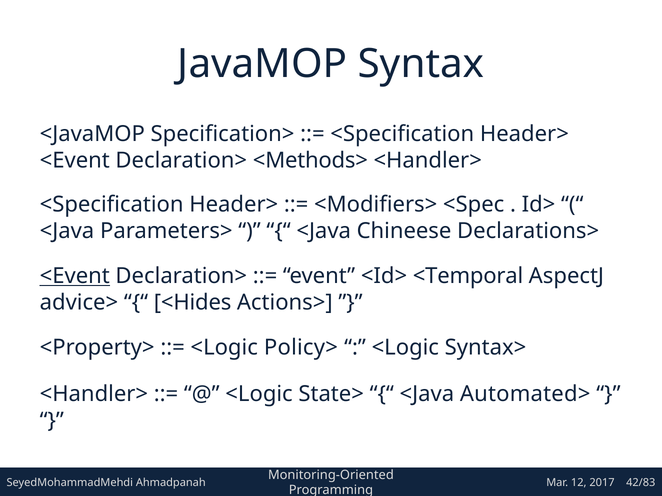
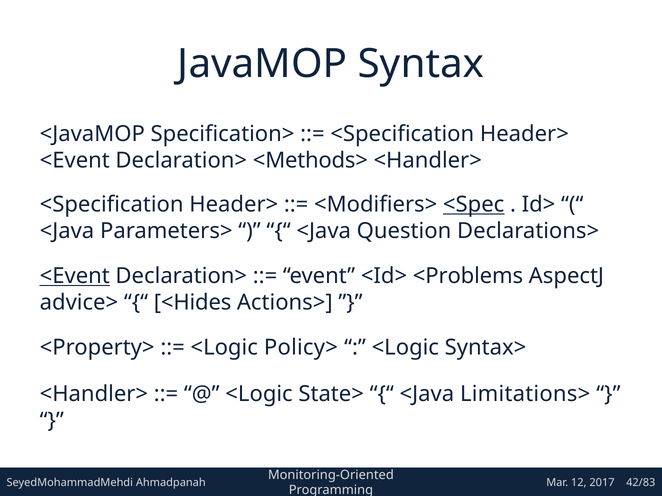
<Spec underline: none -> present (474, 205)
Chineese: Chineese -> Question (404, 231)
<Temporal: <Temporal -> <Problems (468, 276)
Automated>: Automated> -> Limitations> (525, 394)
